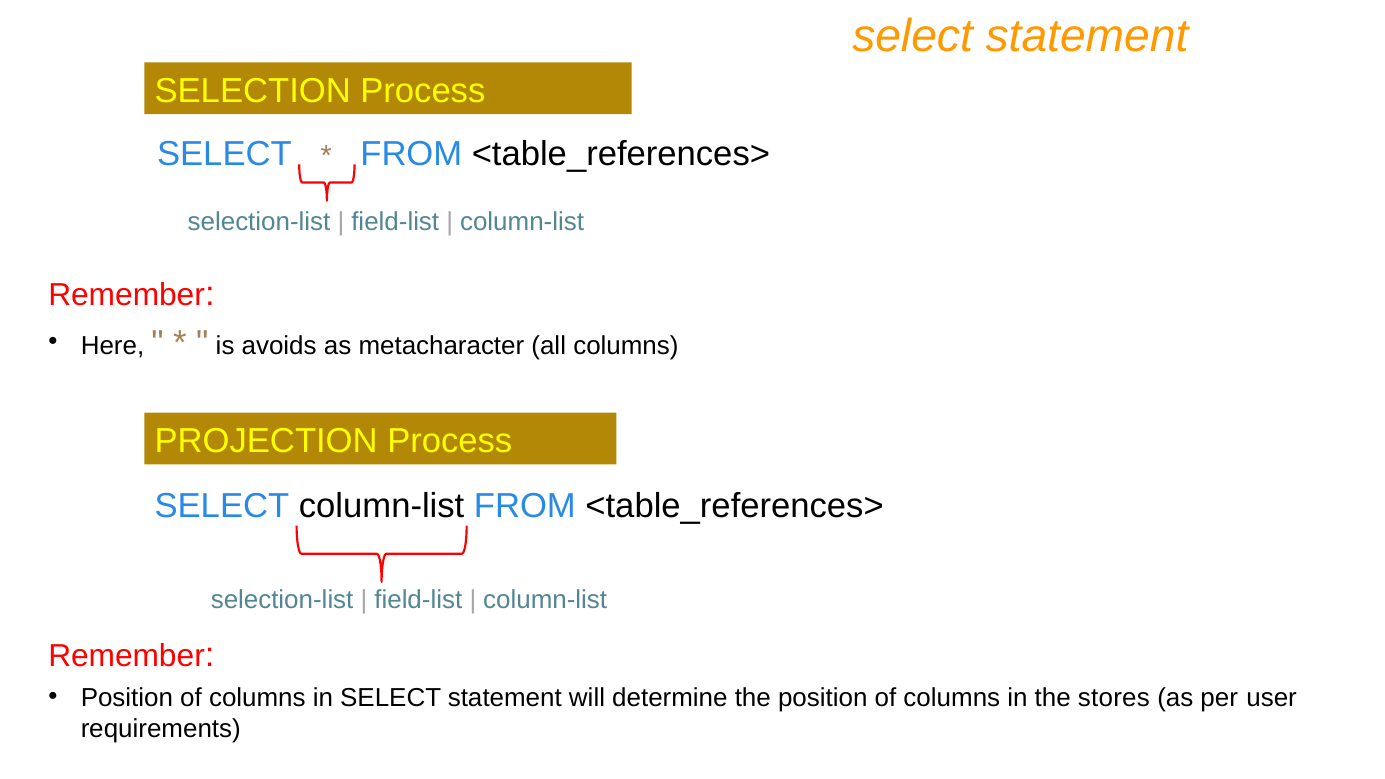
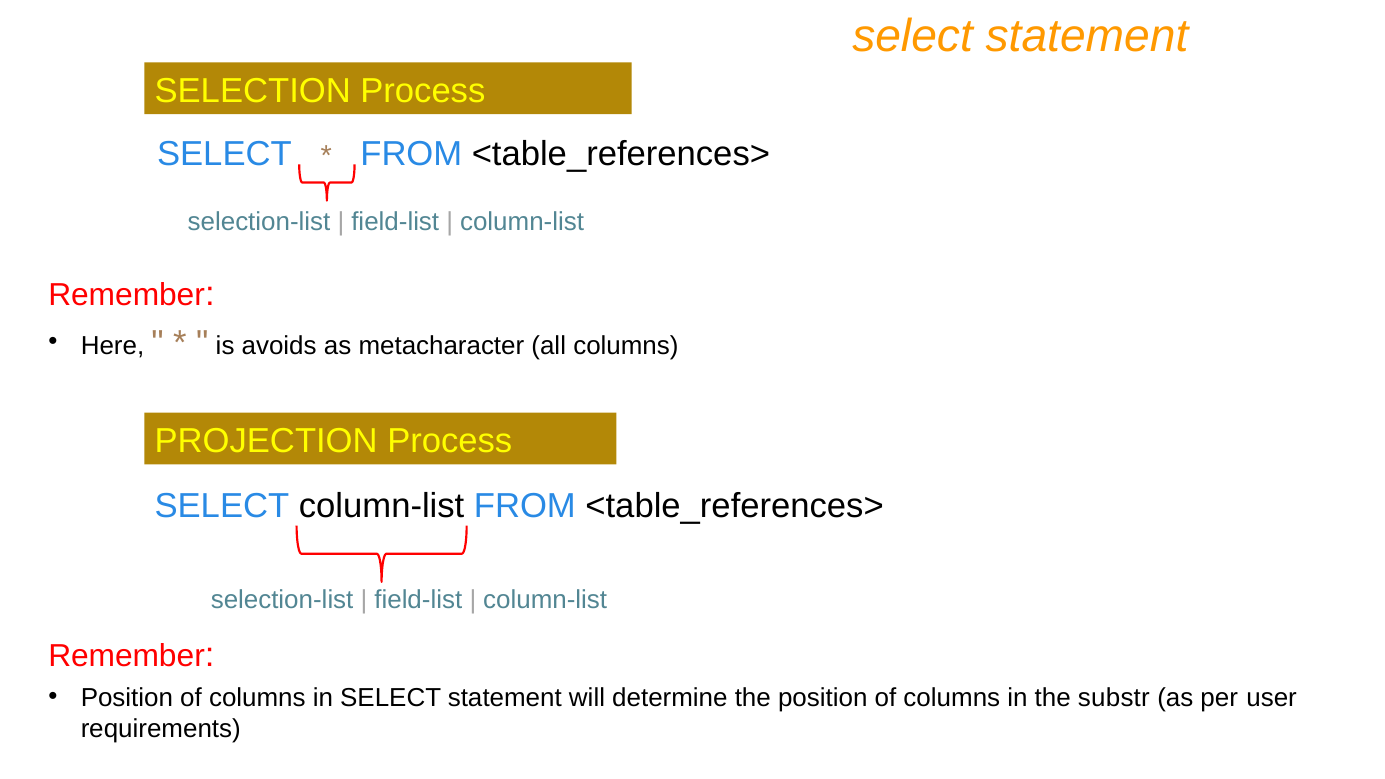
stores: stores -> substr (1114, 698)
